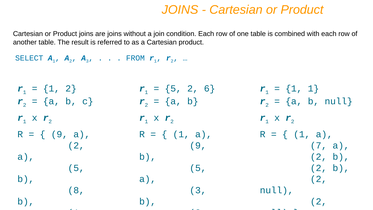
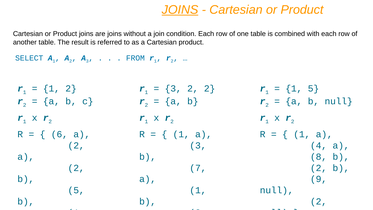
JOINS underline: none -> present (180, 10)
5: 5 -> 3 (173, 89)
2 6: 6 -> 2 (210, 89)
1 1: 1 -> 5 (313, 89)
9: 9 -> 6 (59, 134)
9: 9 -> 3 (198, 145)
7: 7 -> 4 (319, 145)
2: 2 -> 8 (319, 157)
5: 5 -> 2 (76, 168)
5: 5 -> 7 (198, 168)
2: 2 -> 9 (319, 179)
8: 8 -> 5 (76, 190)
3: 3 -> 1 (198, 190)
